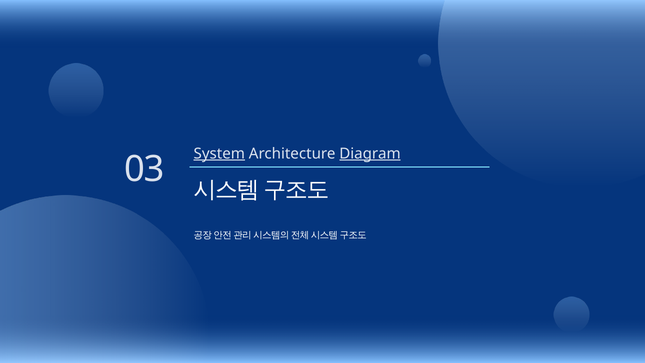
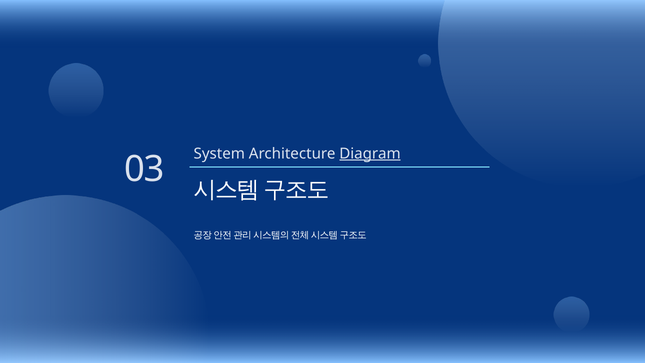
System underline: present -> none (219, 154)
